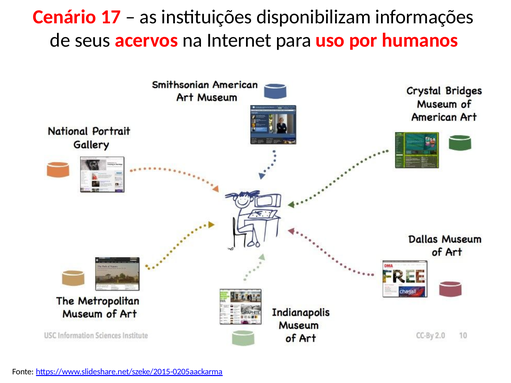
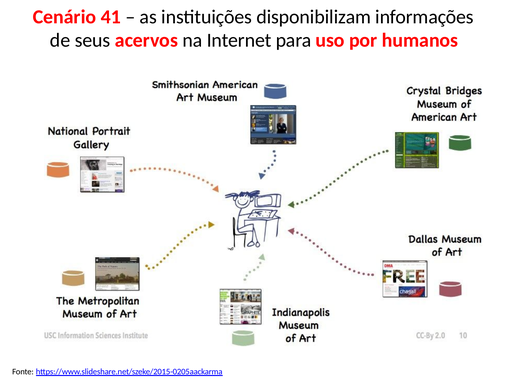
17: 17 -> 41 (111, 17)
